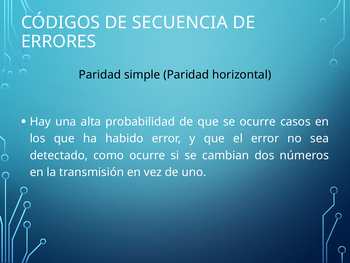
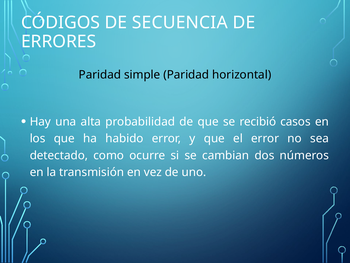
se ocurre: ocurre -> recibió (258, 122)
